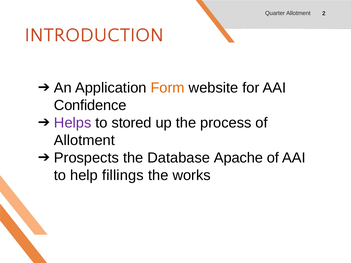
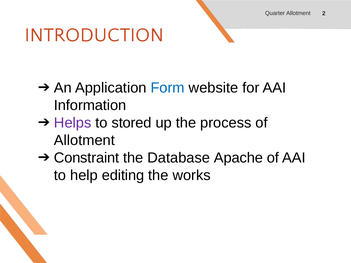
Form colour: orange -> blue (168, 88)
Confidence: Confidence -> Information (90, 105)
Prospects: Prospects -> Constraint (87, 158)
fillings: fillings -> editing (123, 176)
